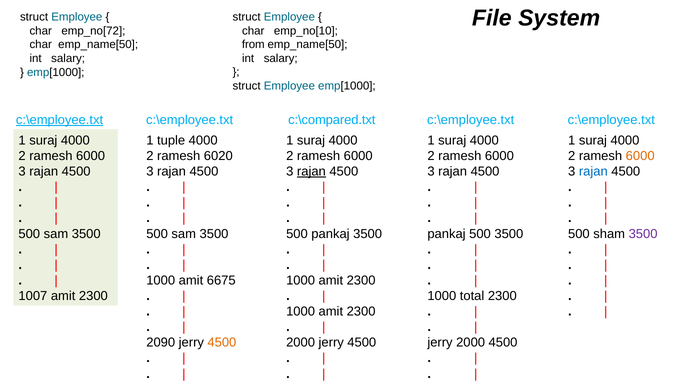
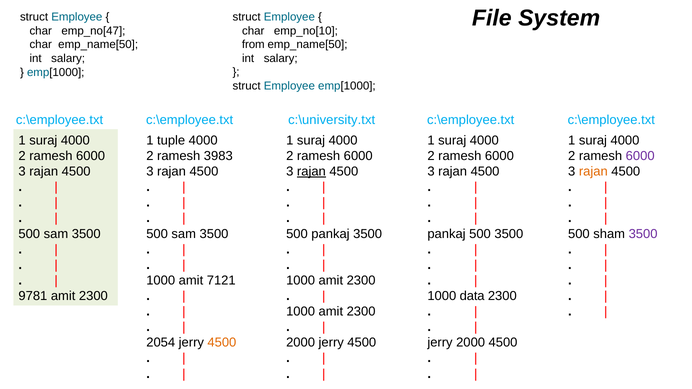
emp_no[72: emp_no[72 -> emp_no[47 (93, 31)
c:\employee.txt underline: present -> none (60, 120)
c:\compared.txt: c:\compared.txt -> c:\university.txt (332, 120)
6020: 6020 -> 3983 (218, 156)
6000 colour: orange -> purple (640, 156)
rajan colour: blue -> orange (593, 172)
6675: 6675 -> 7121 (221, 281)
1007: 1007 -> 9781 (33, 296)
total: total -> data (472, 296)
2090: 2090 -> 2054 (161, 343)
